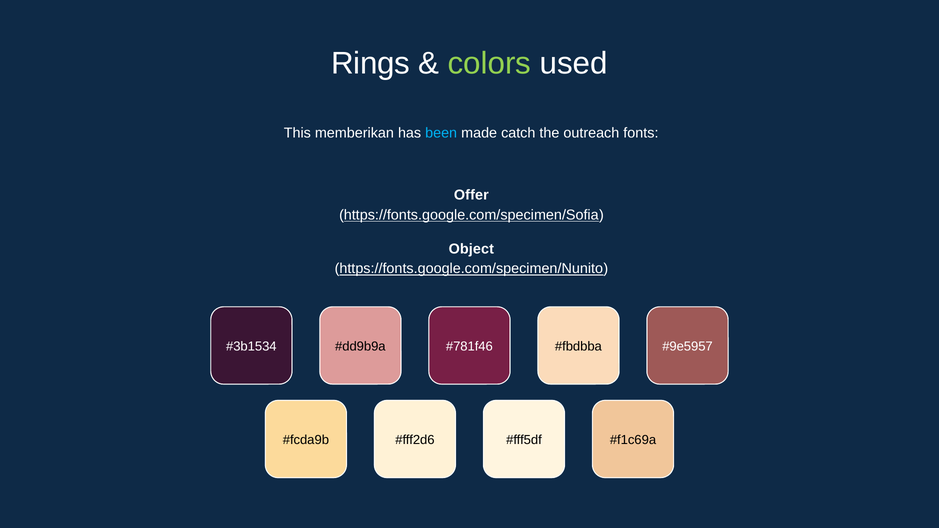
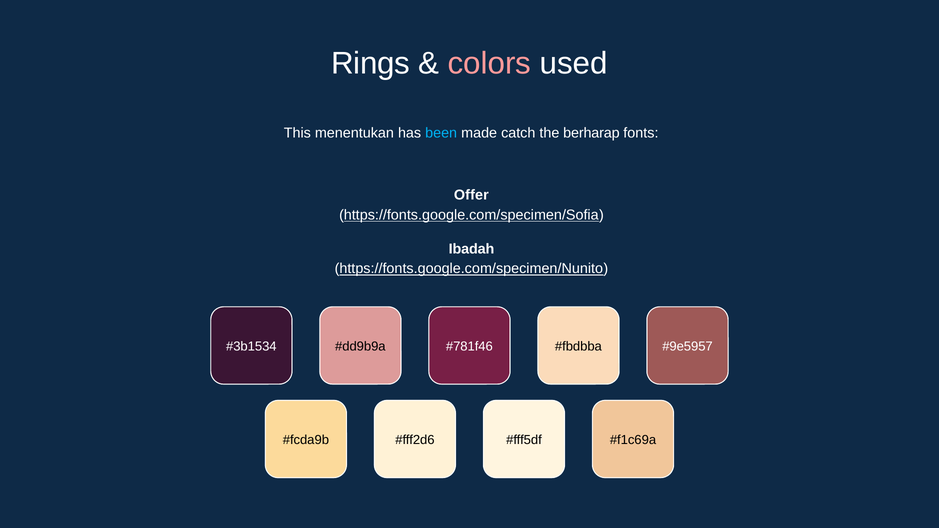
colors colour: light green -> pink (489, 64)
memberikan: memberikan -> menentukan (354, 133)
outreach: outreach -> berharap (591, 133)
Object: Object -> Ibadah (471, 249)
